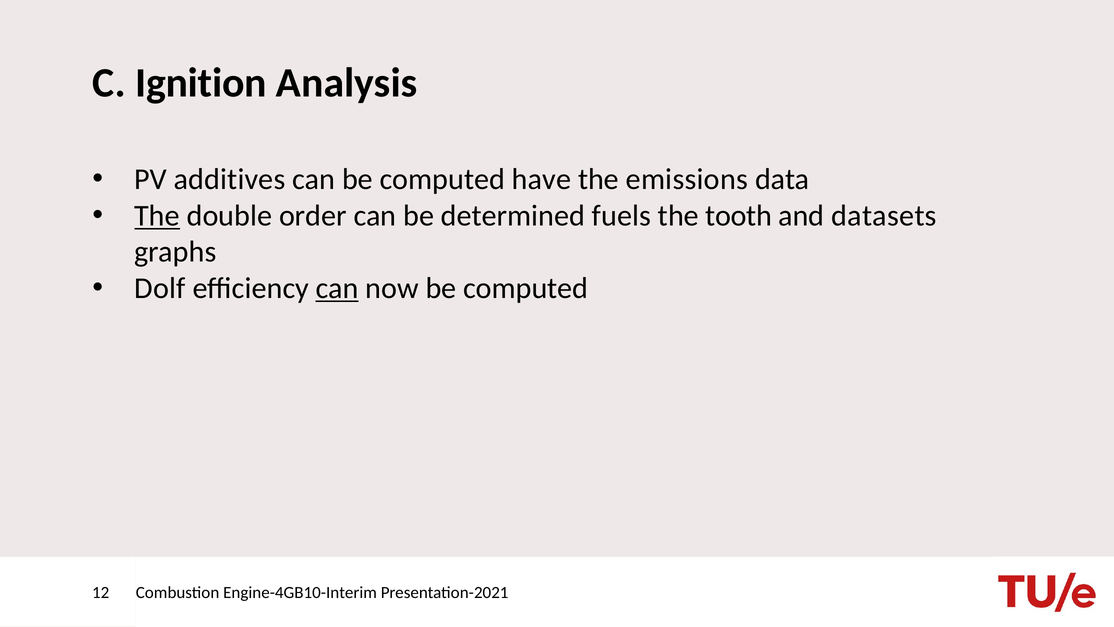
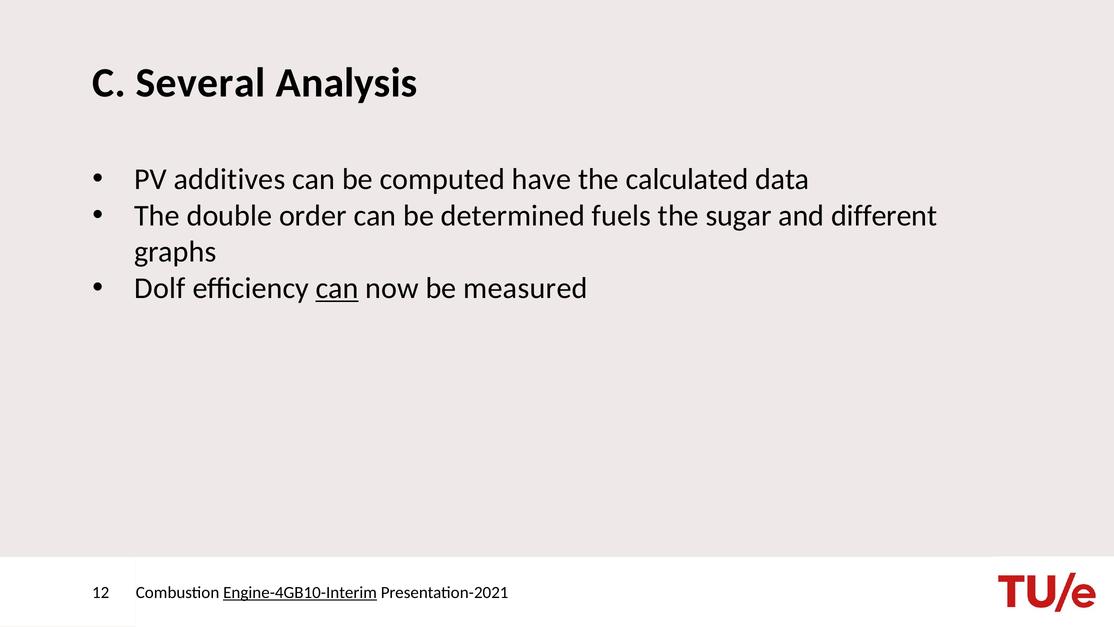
Ignition: Ignition -> Several (201, 83)
emissions: emissions -> calculated (687, 179)
The underline: present -> none (157, 216)
tooth: tooth -> sugar (739, 216)
datasets: datasets -> different (884, 216)
now be computed: computed -> measured (525, 288)
Engine-4GB10-Interim underline: none -> present (300, 593)
